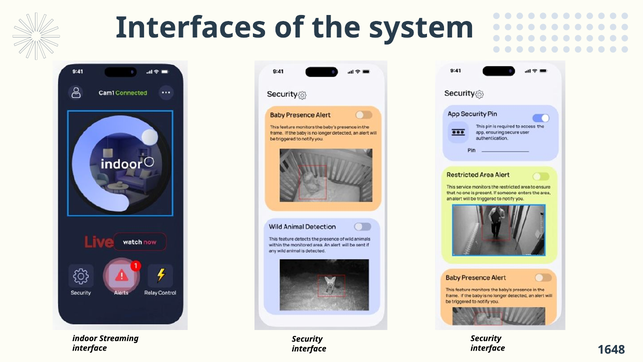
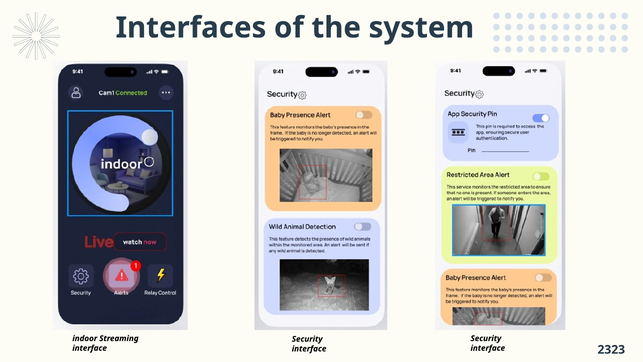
1648: 1648 -> 2323 (611, 349)
